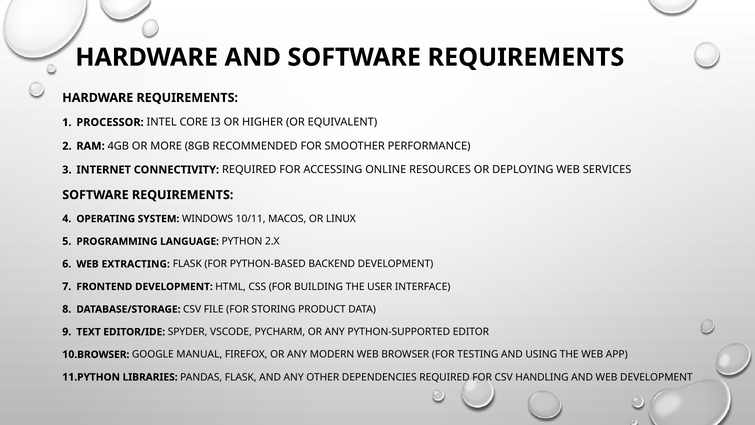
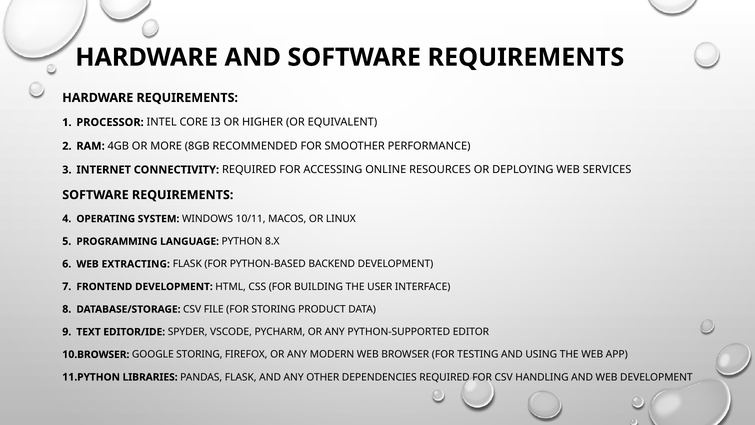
2.X: 2.X -> 8.X (272, 241)
GOOGLE MANUAL: MANUAL -> STORING (199, 354)
